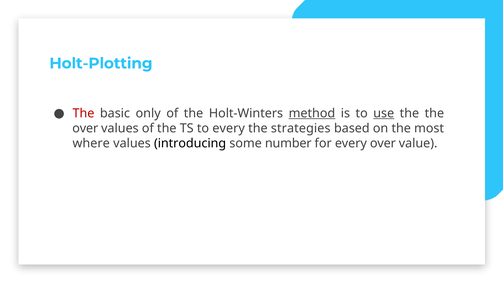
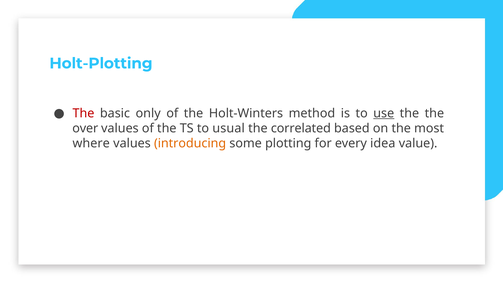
method underline: present -> none (312, 113)
to every: every -> usual (229, 128)
strategies: strategies -> correlated (301, 128)
introducing colour: black -> orange (190, 143)
number: number -> plotting (288, 143)
every over: over -> idea (383, 143)
